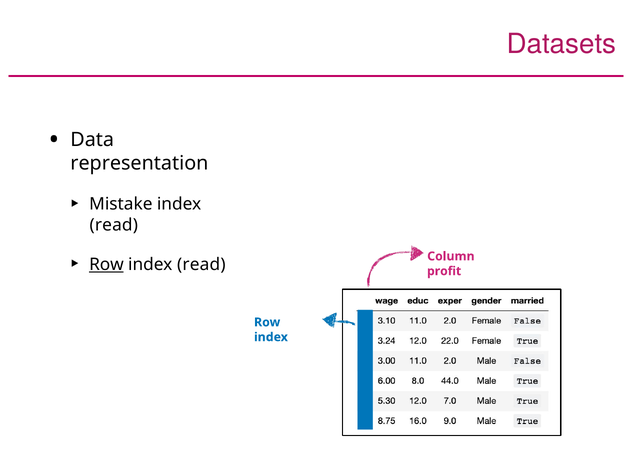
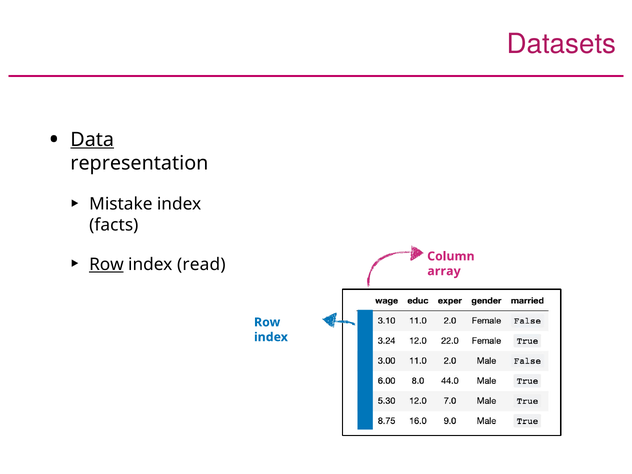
Data underline: none -> present (92, 139)
read: read -> facts (114, 225)
profit: profit -> array (444, 271)
